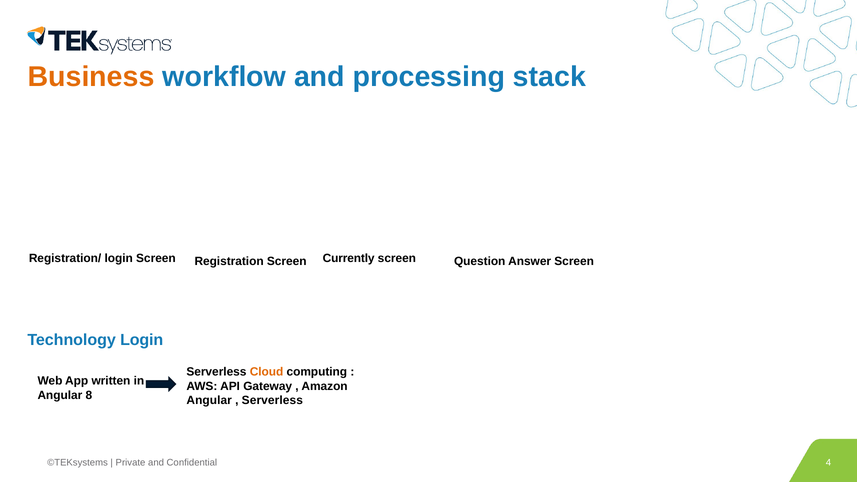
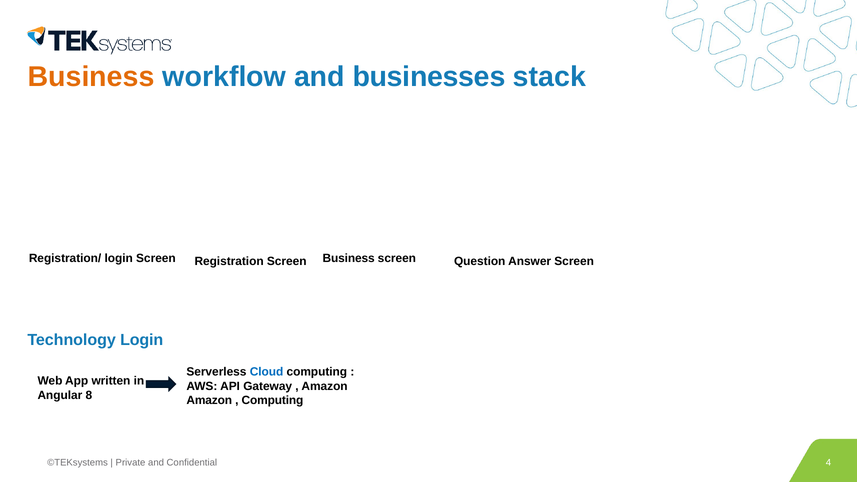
processing: processing -> businesses (429, 77)
Screen Currently: Currently -> Business (349, 258)
Cloud colour: orange -> blue (267, 372)
Angular: Angular -> Amazon (209, 400)
Serverless: Serverless -> Computing (272, 400)
